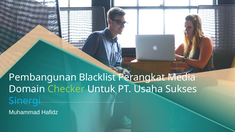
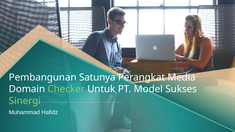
Blacklist: Blacklist -> Satunya (97, 77)
Usaha: Usaha -> Model (148, 89)
Sinergi colour: light blue -> light green (25, 101)
